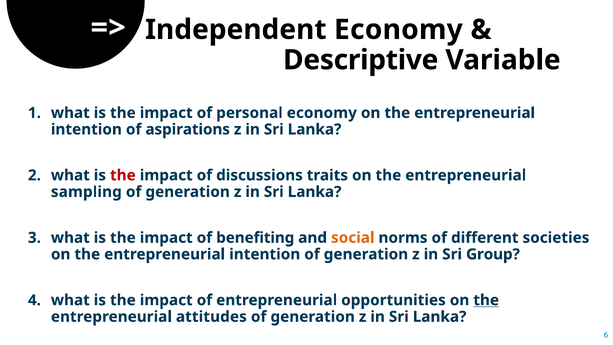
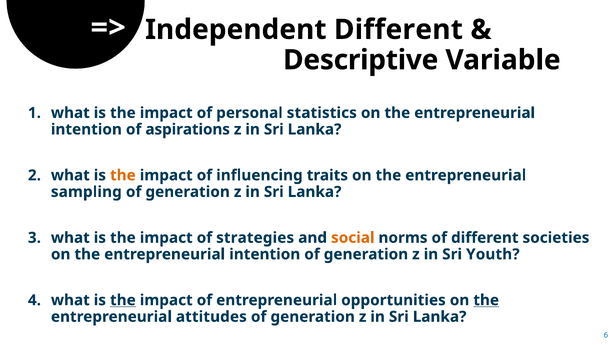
Independent Economy: Economy -> Different (398, 30)
personal economy: economy -> statistics (322, 113)
the colour: red -> orange (123, 175)
discussions: discussions -> influencing (259, 175)
benefiting: benefiting -> strategies (255, 238)
Group: Group -> Youth (493, 254)
the underline: none -> present (123, 300)
